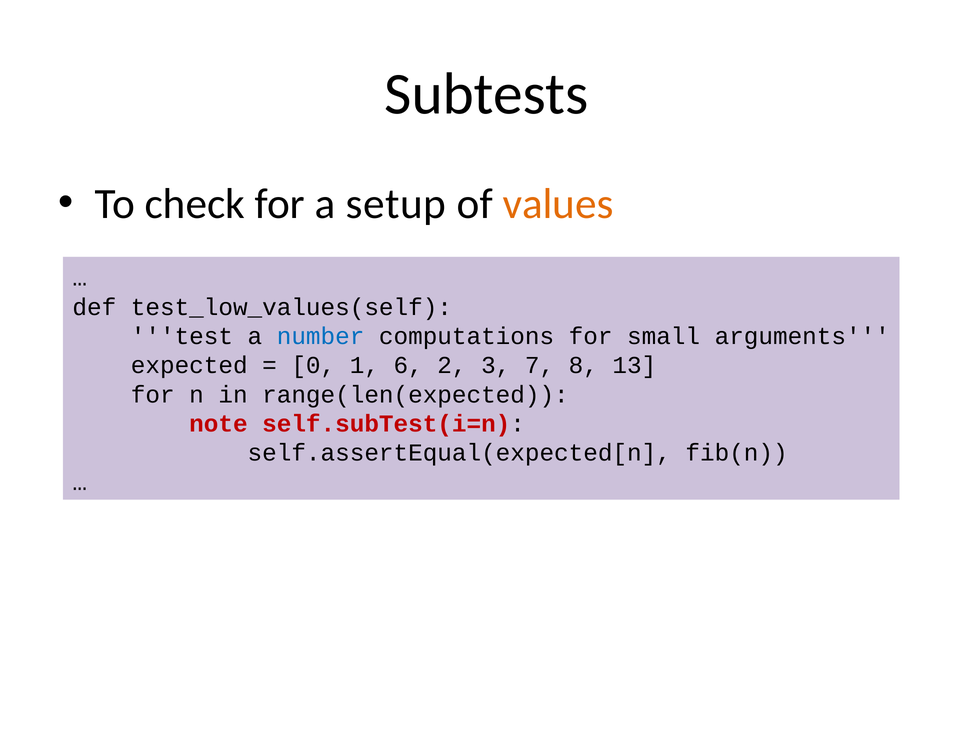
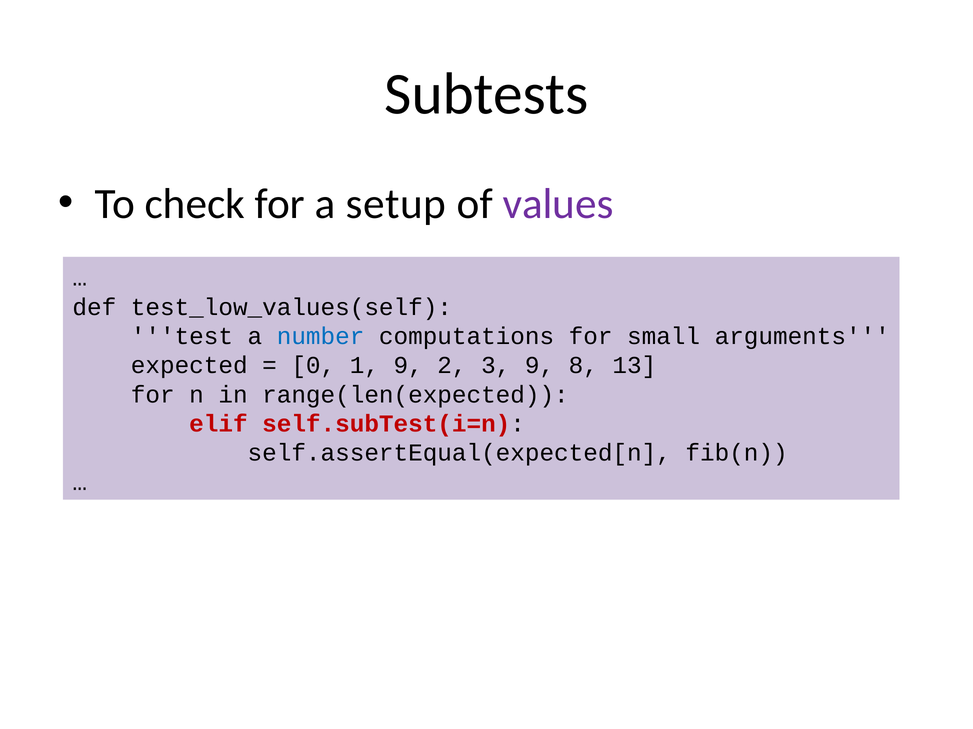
values colour: orange -> purple (558, 204)
1 6: 6 -> 9 (408, 366)
3 7: 7 -> 9 (540, 366)
note: note -> elif (218, 424)
